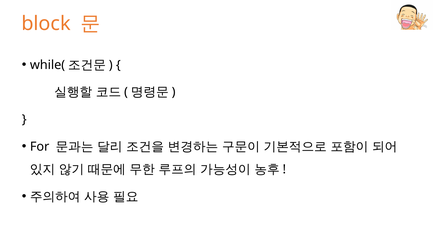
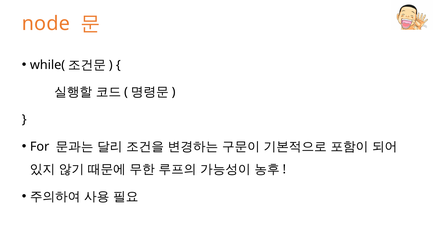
block: block -> node (46, 24)
